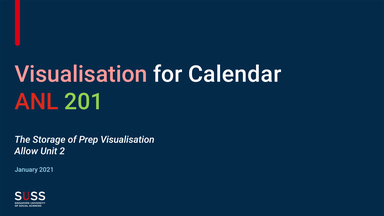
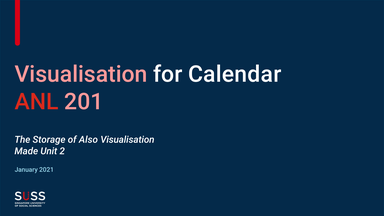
201 colour: light green -> pink (84, 102)
Prep: Prep -> Also (88, 140)
Allow: Allow -> Made (26, 151)
